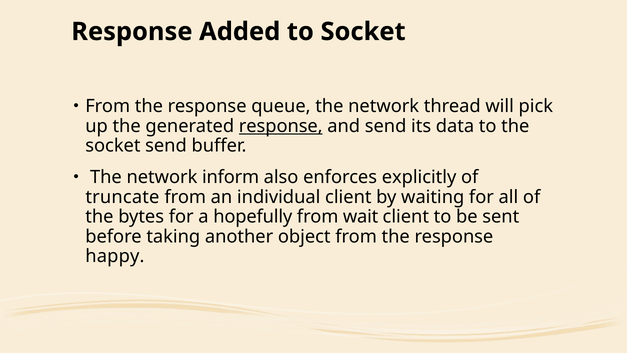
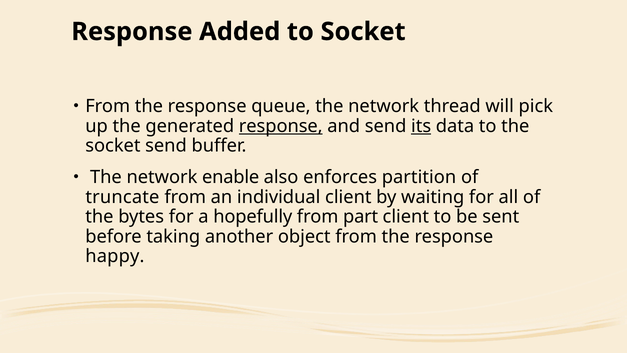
its underline: none -> present (421, 126)
inform: inform -> enable (231, 177)
explicitly: explicitly -> partition (419, 177)
wait: wait -> part (361, 217)
